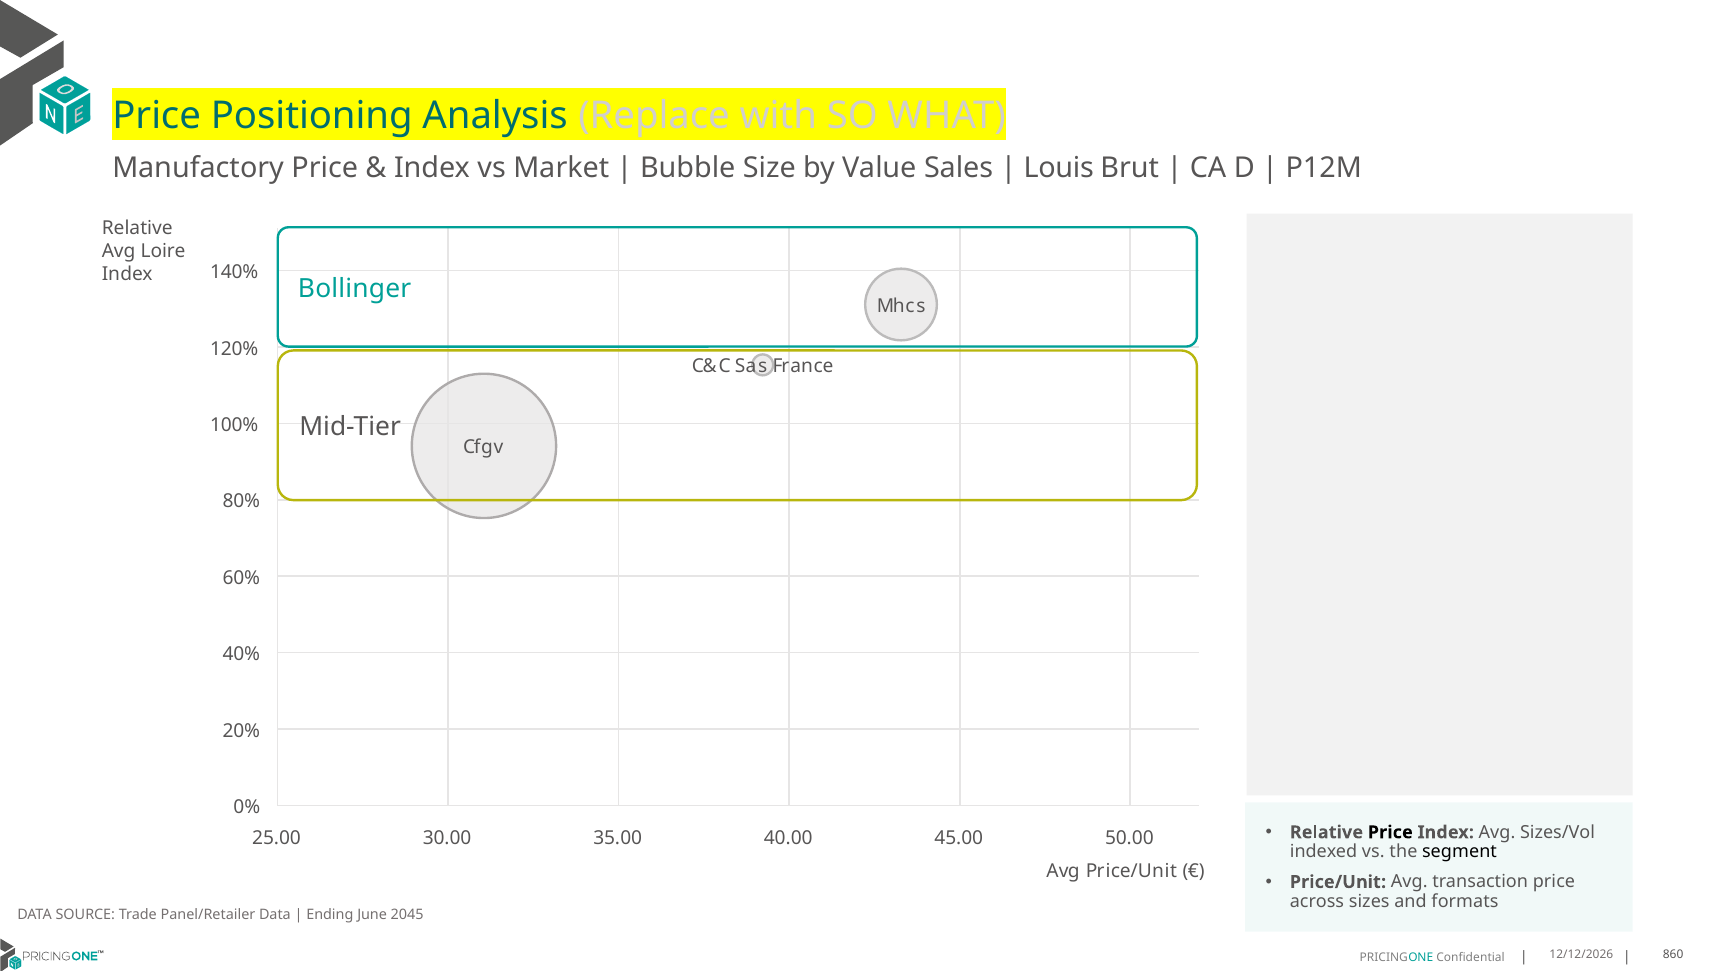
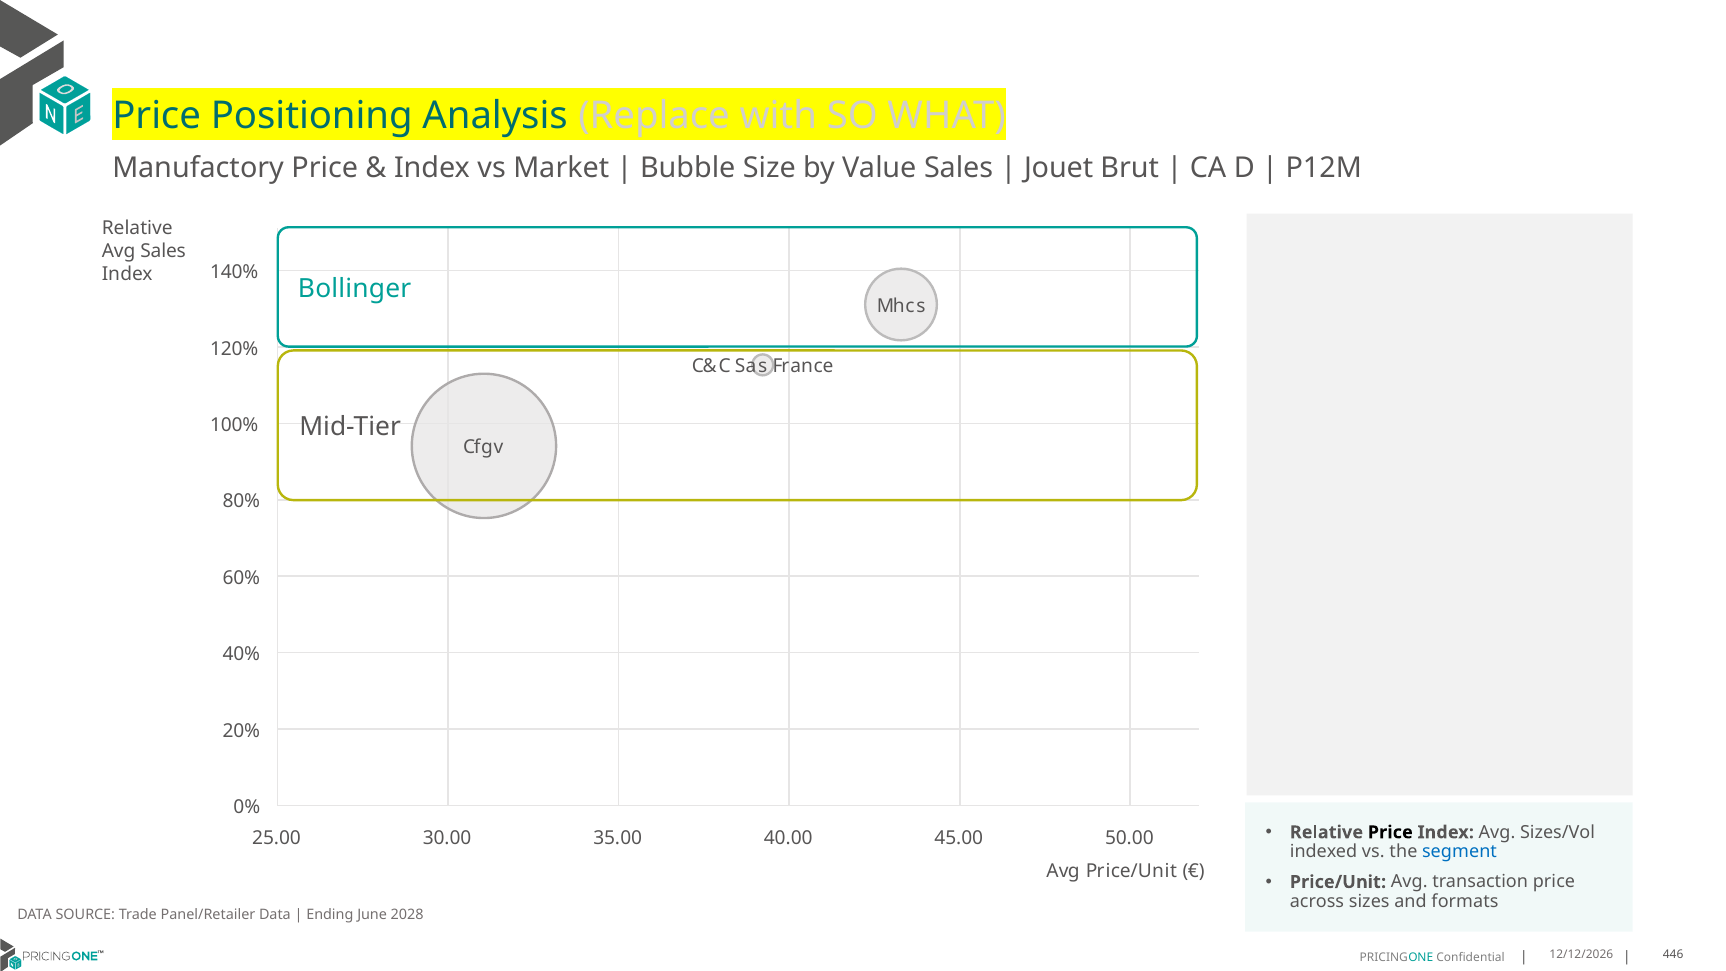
Louis: Louis -> Jouet (1059, 168)
Avg Loire: Loire -> Sales (163, 251)
segment colour: black -> blue (1459, 852)
2045: 2045 -> 2028 (407, 914)
860: 860 -> 446 (1673, 955)
